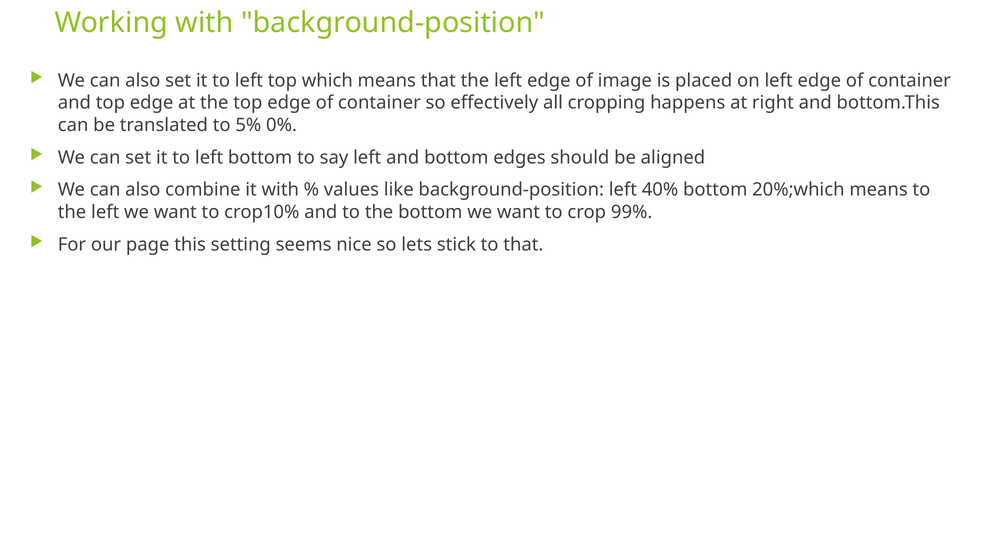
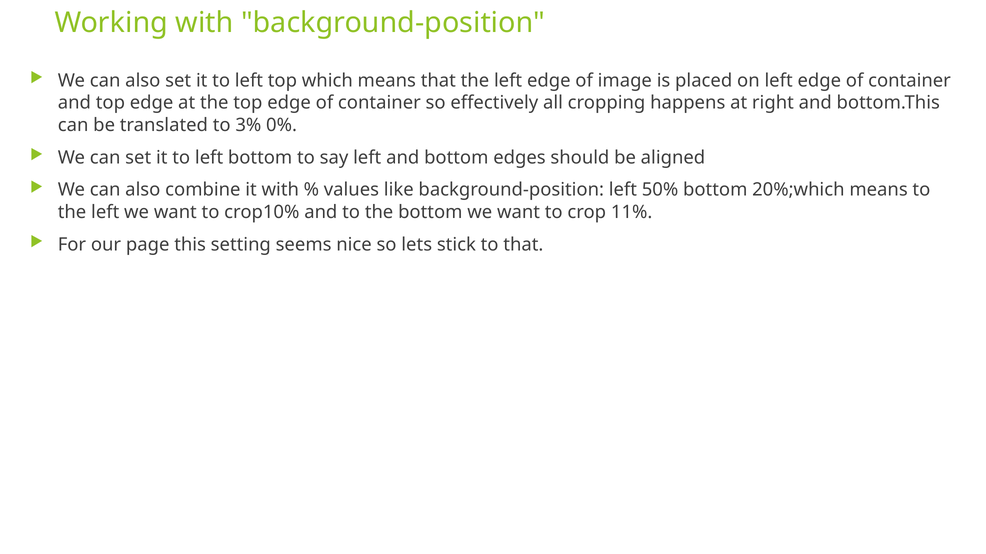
5%: 5% -> 3% (248, 125)
40%: 40% -> 50% (660, 190)
99%: 99% -> 11% (632, 212)
